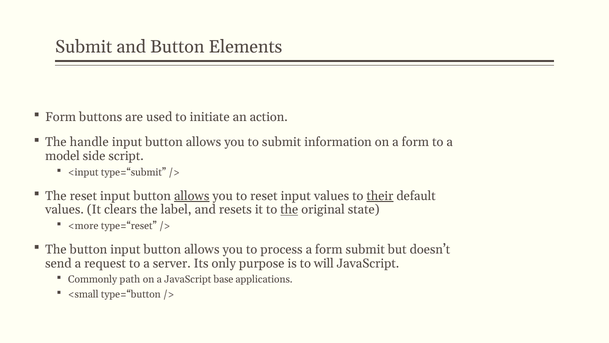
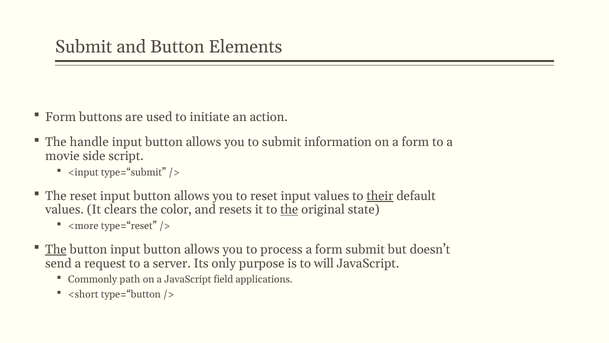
model: model -> movie (62, 156)
allows underline: present -> none (192, 196)
label: label -> color (176, 209)
The underline: none -> present (56, 249)
base: base -> field (223, 279)
<small: <small -> <short (83, 294)
